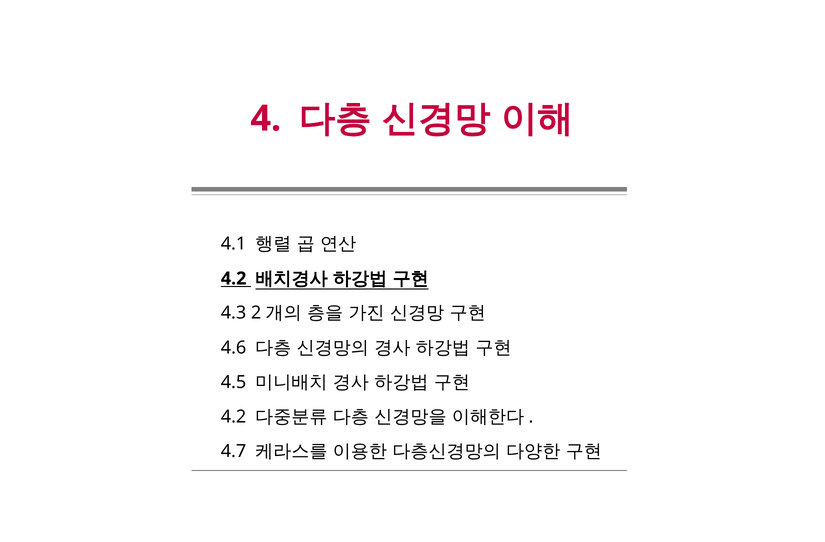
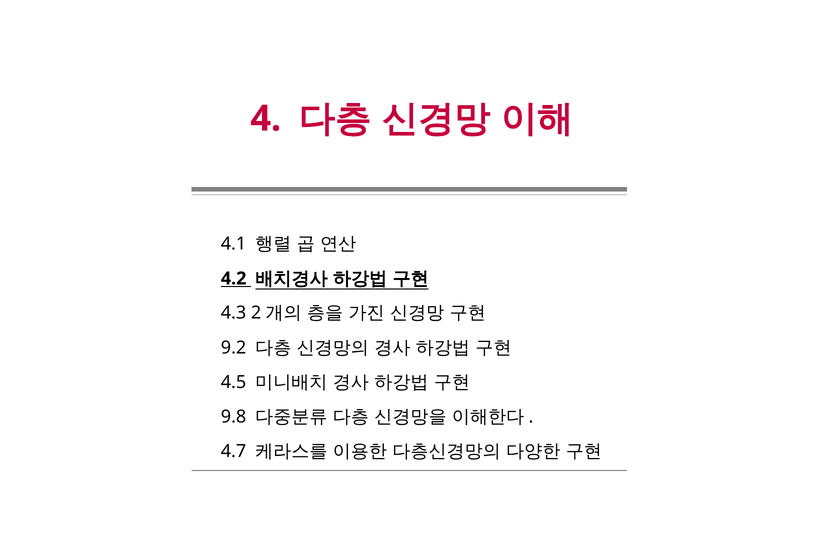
4.6: 4.6 -> 9.2 (234, 347)
4.2: 4.2 -> 9.8 (234, 417)
